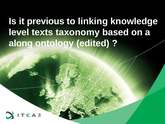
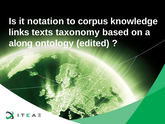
previous: previous -> notation (46, 21)
linking: linking -> corpus (93, 21)
level: level -> links (19, 32)
